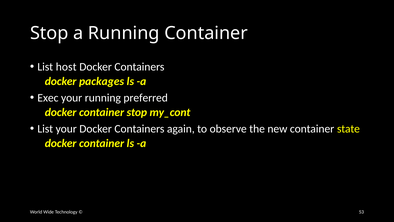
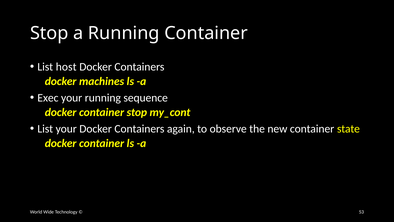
packages: packages -> machines (102, 81)
preferred: preferred -> sequence (146, 98)
